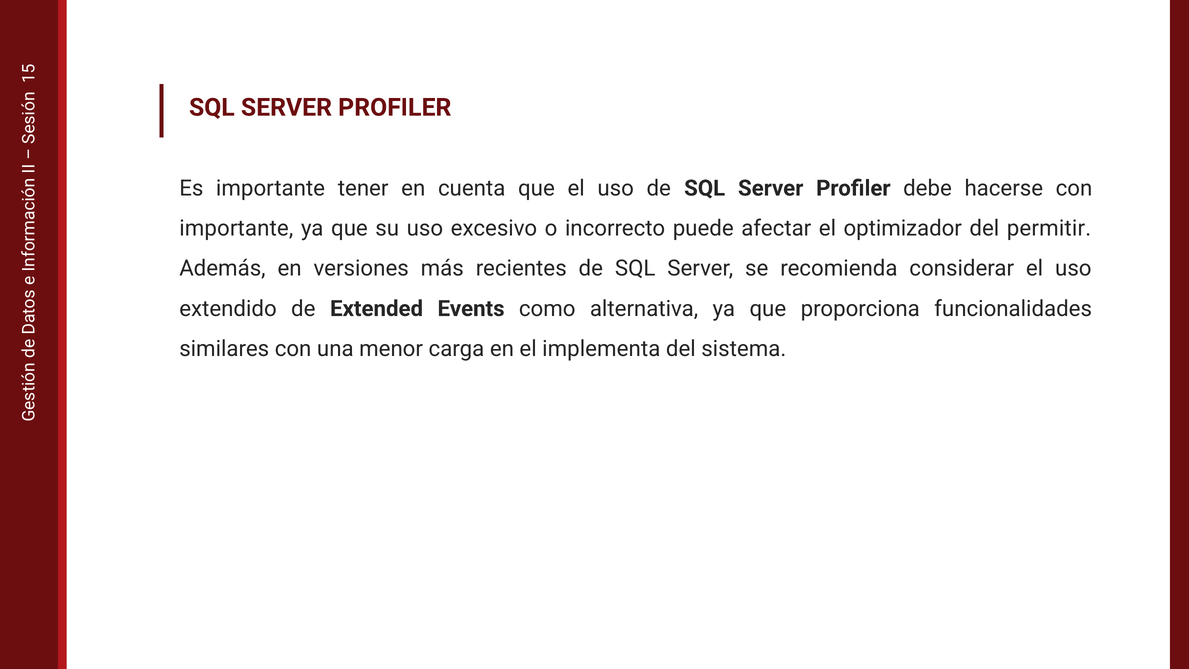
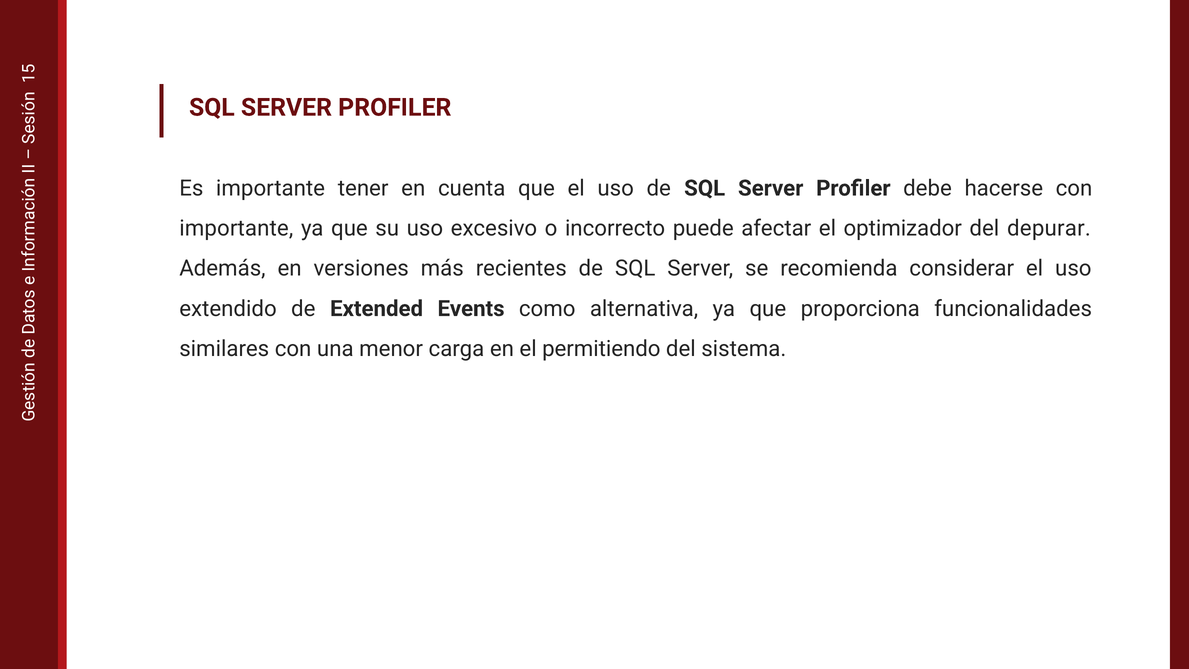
permitir: permitir -> depurar (1049, 228)
implementa: implementa -> permitiendo (601, 349)
